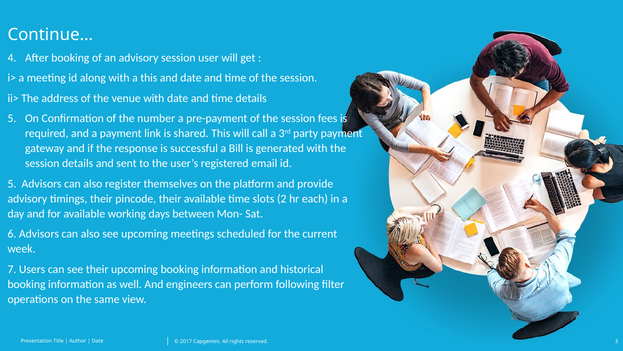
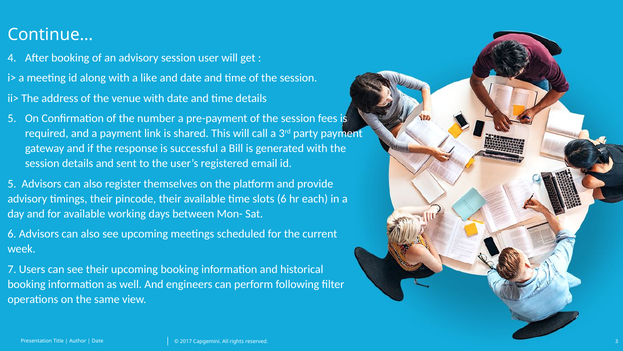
a this: this -> like (149, 78)
slots 2: 2 -> 6 (282, 198)
